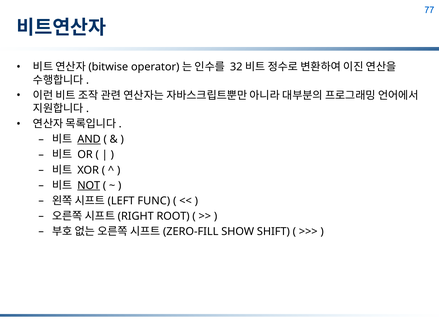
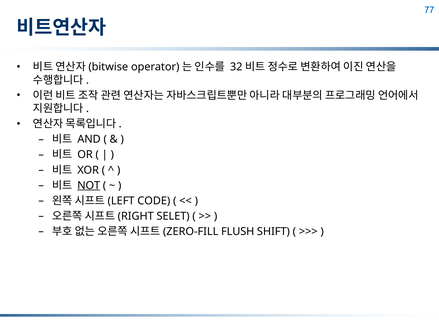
AND underline: present -> none (89, 139)
FUNC: FUNC -> CODE (154, 201)
ROOT: ROOT -> SELET (173, 216)
SHOW: SHOW -> FLUSH (238, 232)
